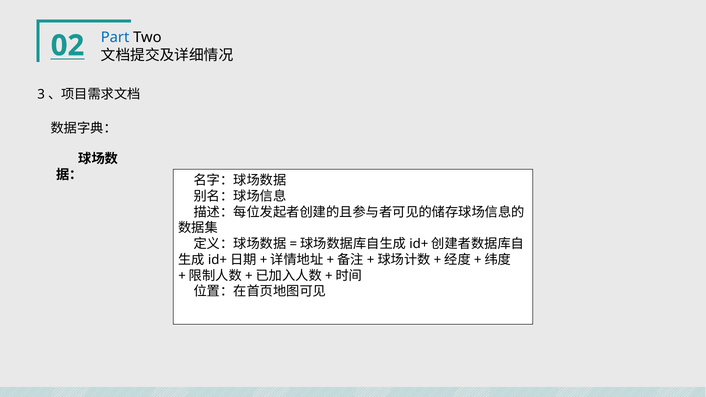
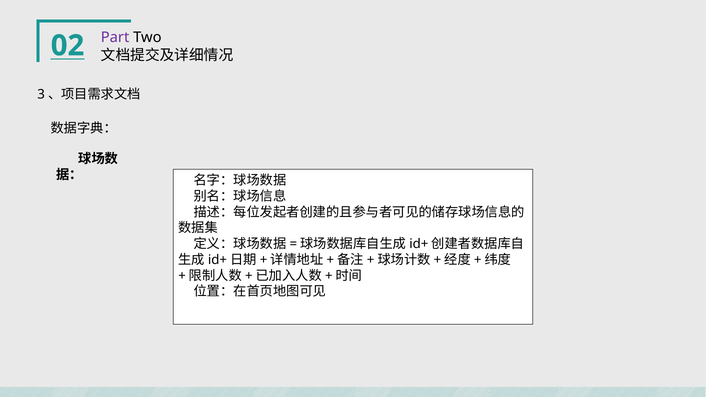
Part colour: blue -> purple (115, 38)
